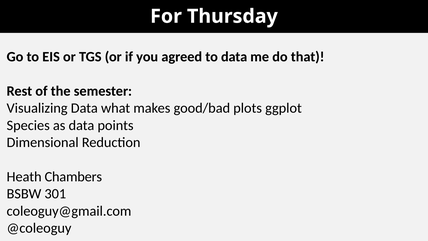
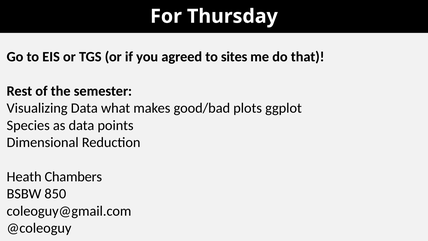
to data: data -> sites (234, 57)
301: 301 -> 850 (55, 194)
